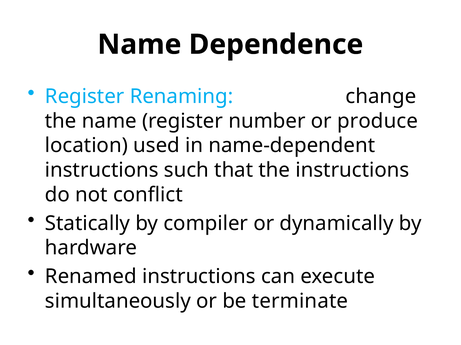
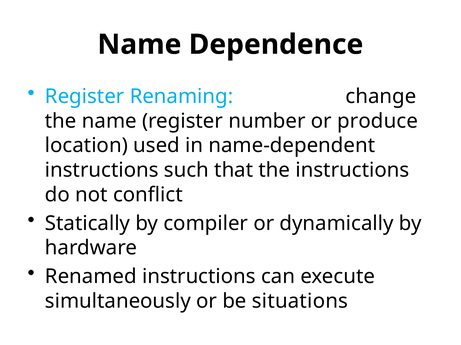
terminate: terminate -> situations (300, 302)
